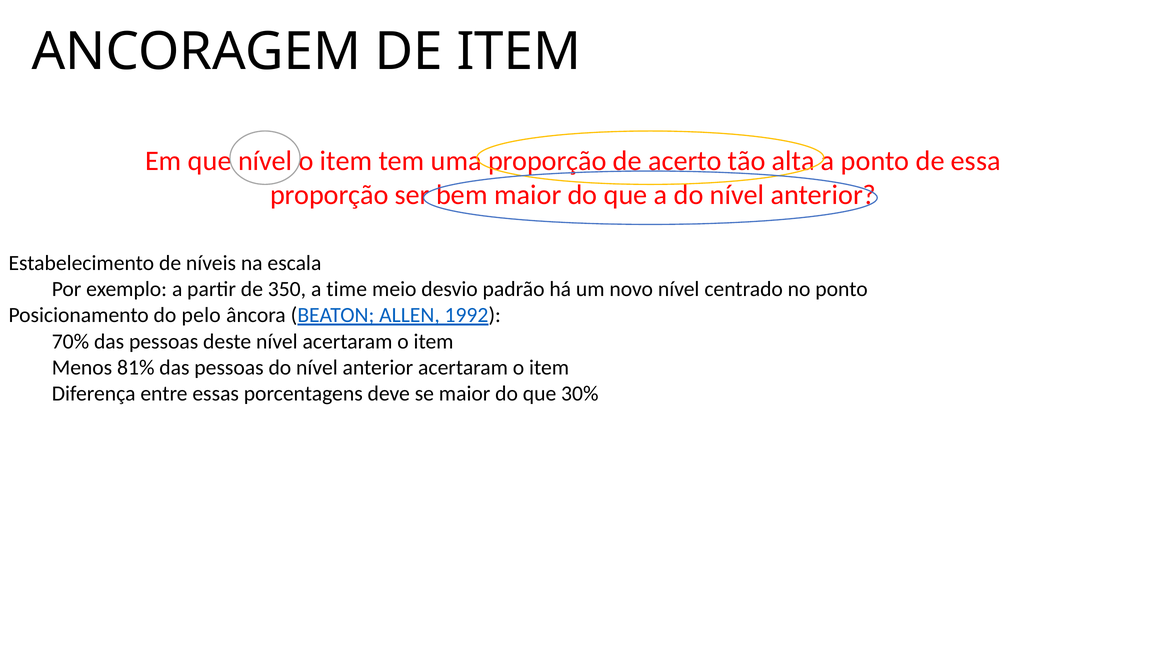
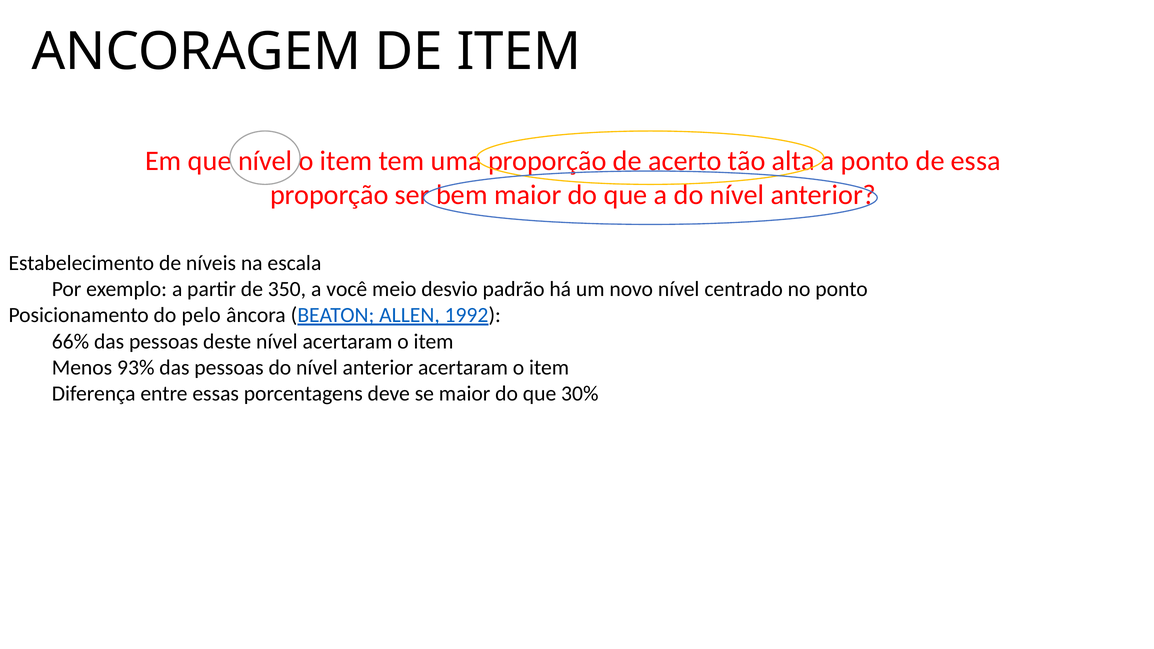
time: time -> você (347, 289)
70%: 70% -> 66% (70, 342)
81%: 81% -> 93% (136, 368)
